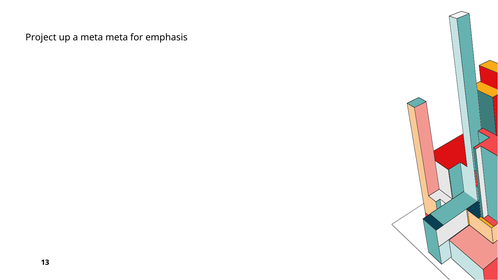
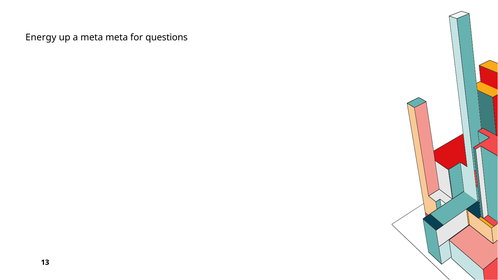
Project: Project -> Energy (41, 37)
emphasis: emphasis -> questions (167, 37)
